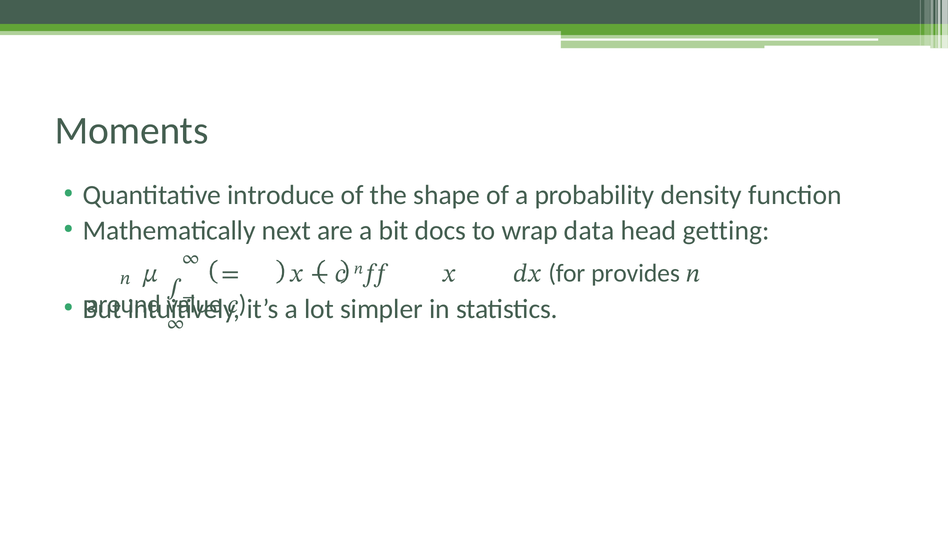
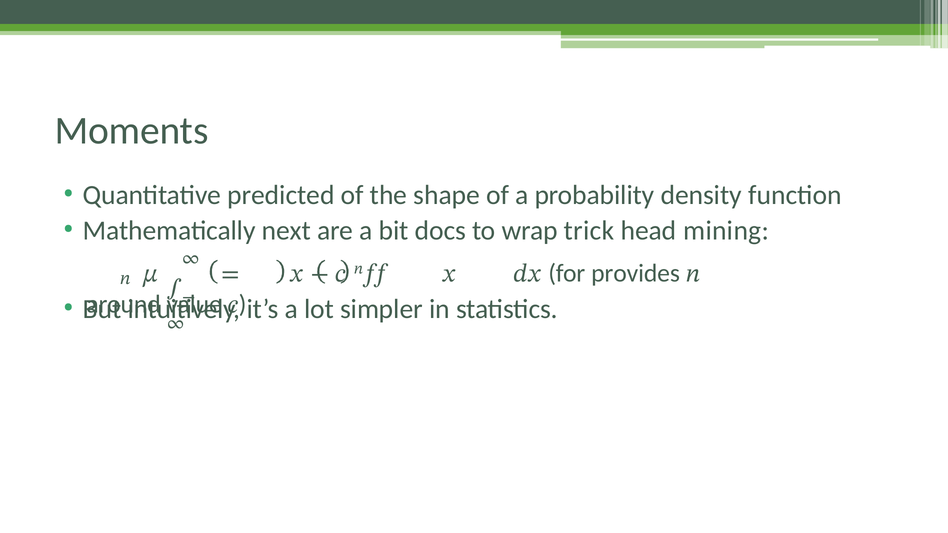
introduce: introduce -> predicted (281, 195)
data: data -> trick (589, 231)
getting: getting -> mining (726, 231)
